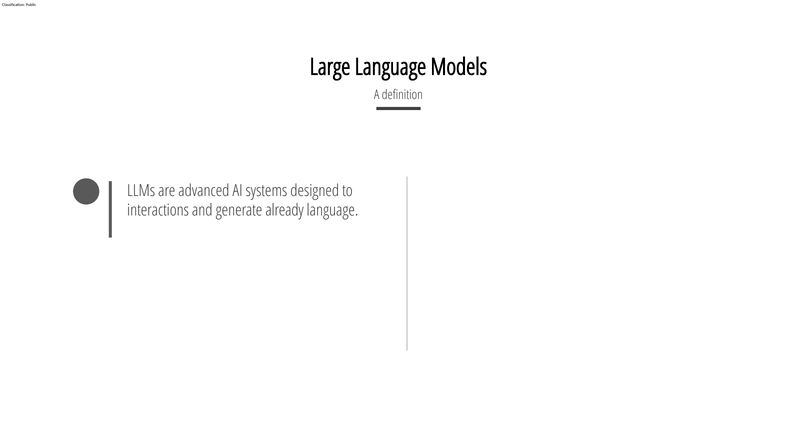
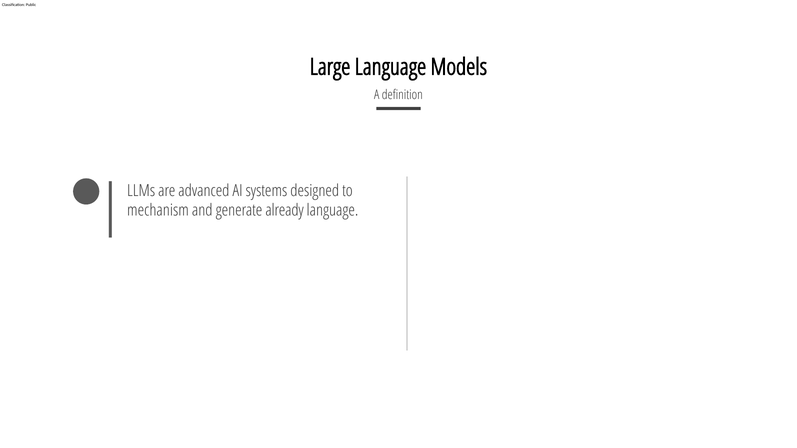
interactions: interactions -> mechanism (158, 211)
